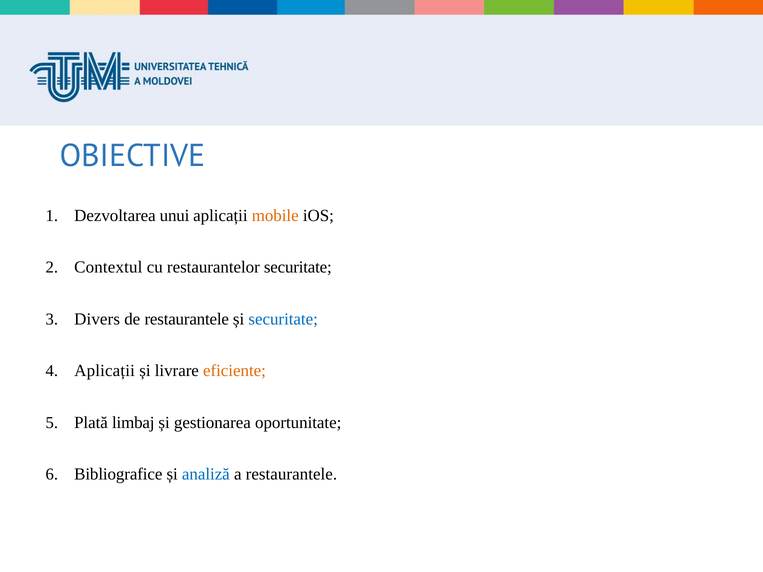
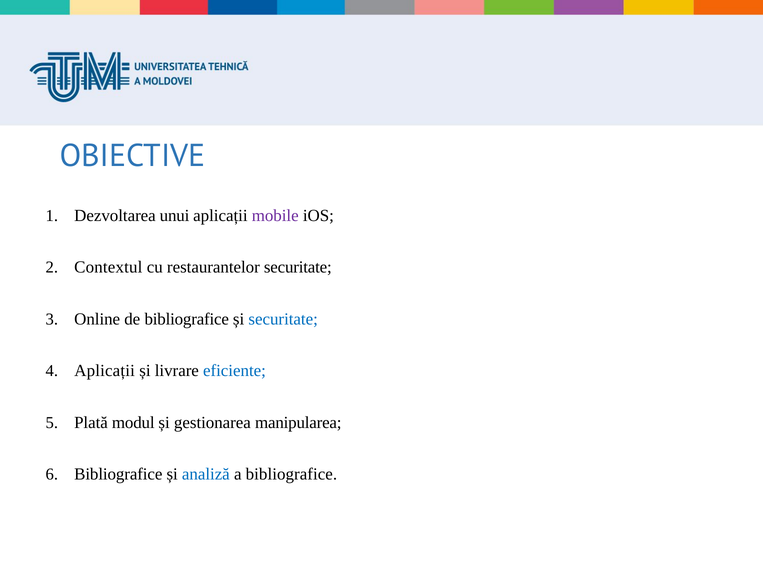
mobile colour: orange -> purple (275, 216)
Divers: Divers -> Online (97, 319)
de restaurantele: restaurantele -> bibliografice (187, 319)
eficiente colour: orange -> blue (234, 371)
limbaj: limbaj -> modul (133, 423)
oportunitate: oportunitate -> manipularea (298, 423)
a restaurantele: restaurantele -> bibliografice (291, 474)
